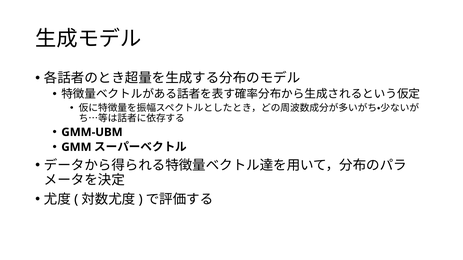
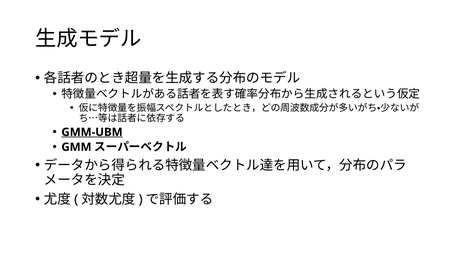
GMM-UBM underline: none -> present (92, 132)
